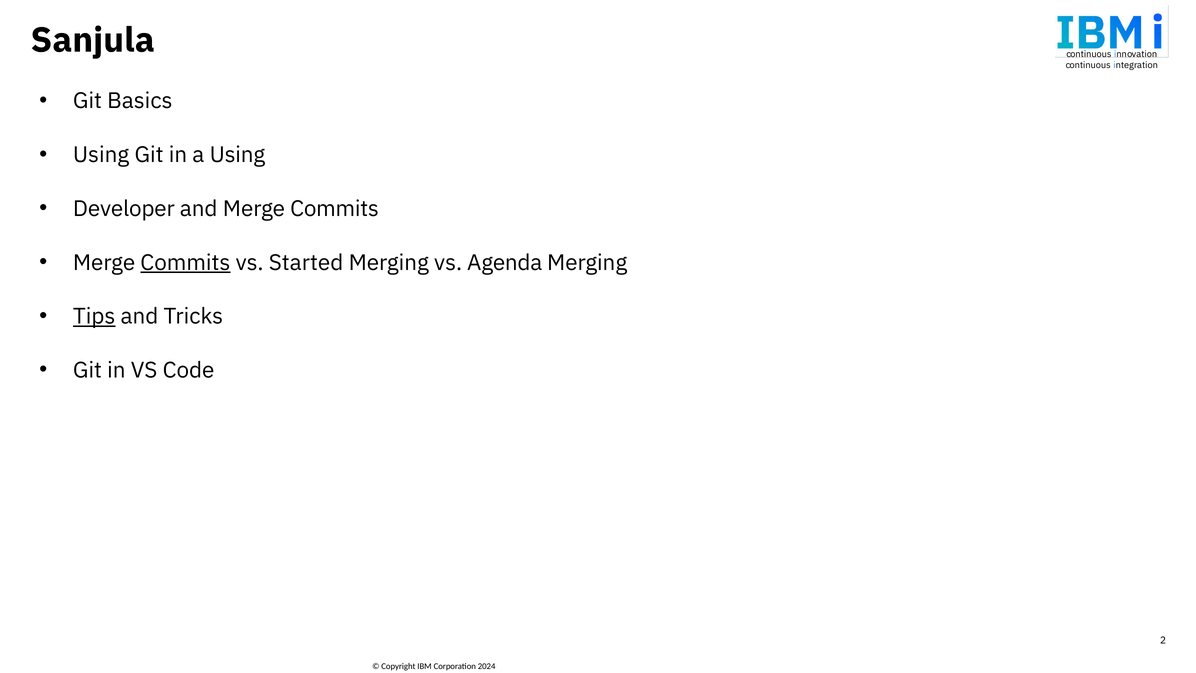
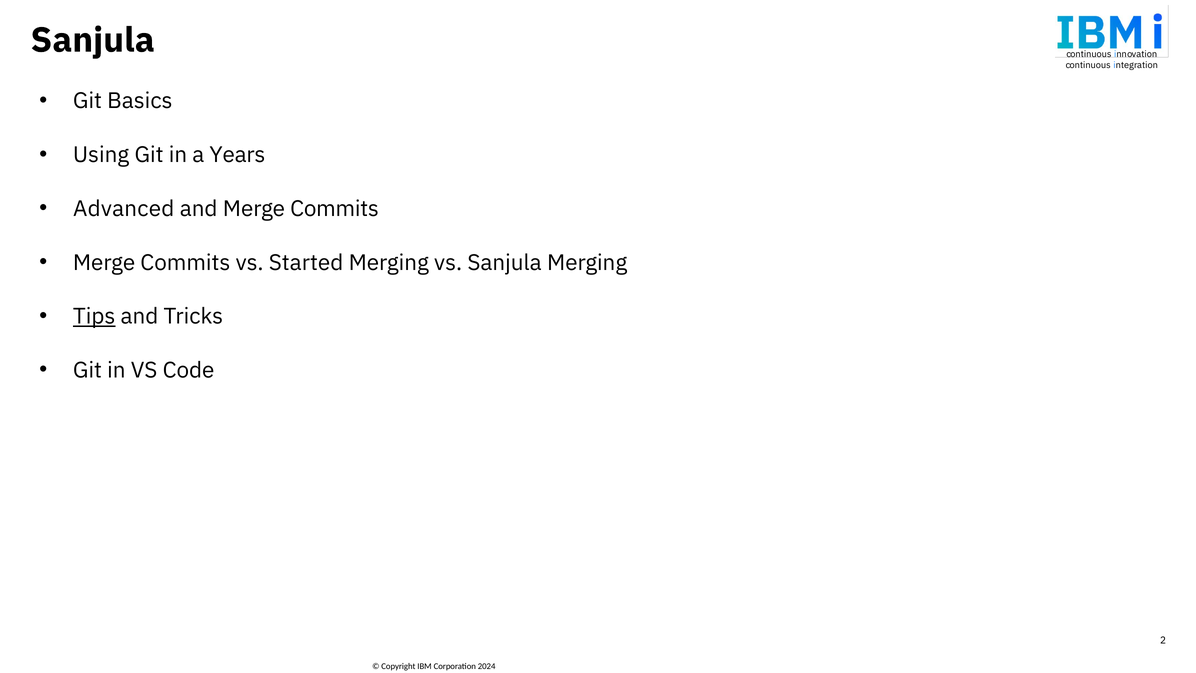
a Using: Using -> Years (237, 155)
Developer: Developer -> Advanced (124, 209)
Commits underline: present -> none (185, 263)
vs Agenda: Agenda -> Sanjula (505, 263)
